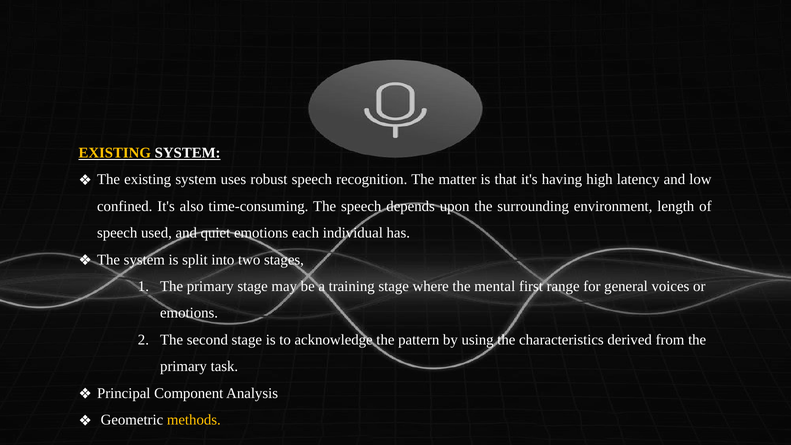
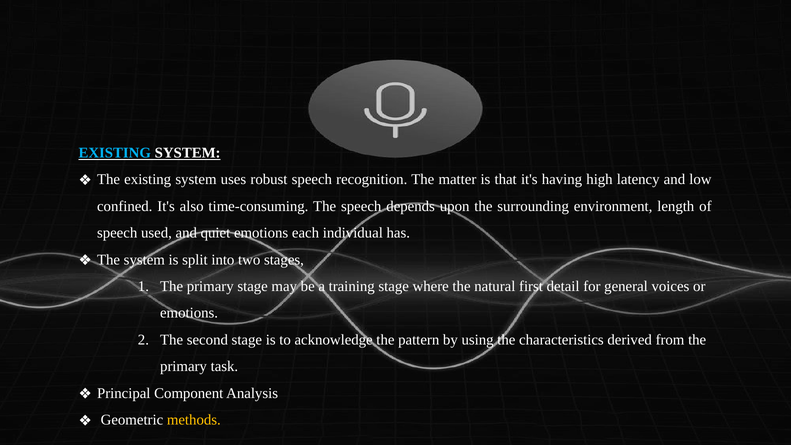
EXISTING colour: yellow -> light blue (115, 153)
mental: mental -> natural (495, 286)
range: range -> detail (563, 286)
